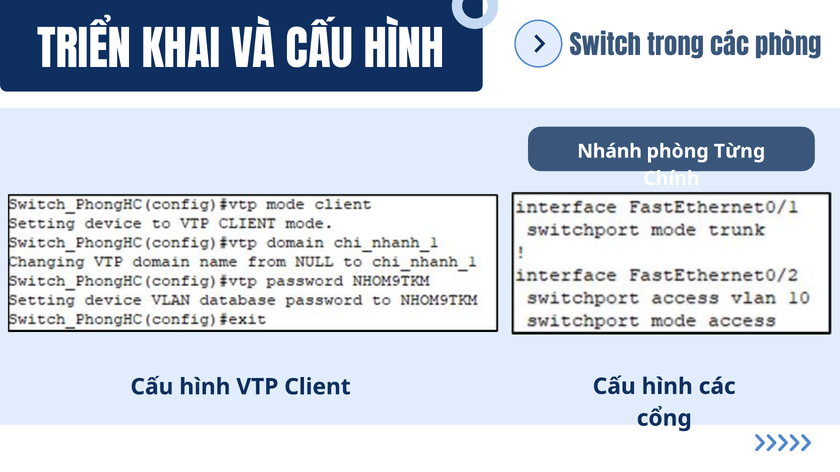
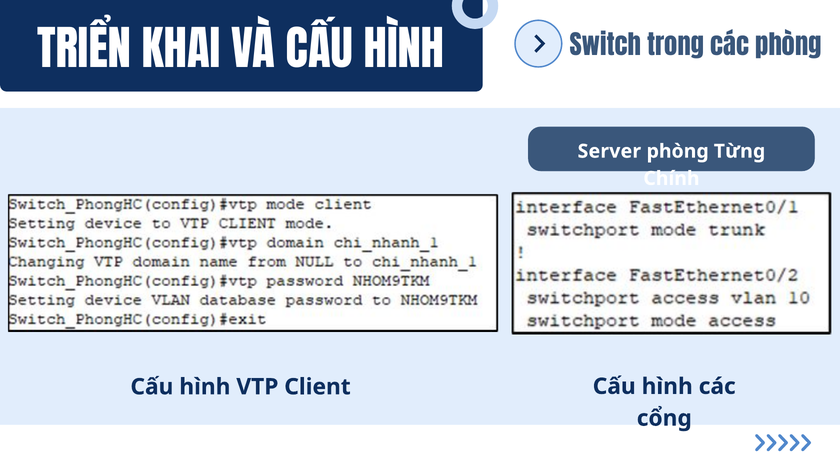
Nhánh: Nhánh -> Server (609, 151)
